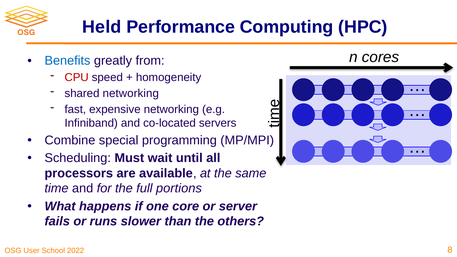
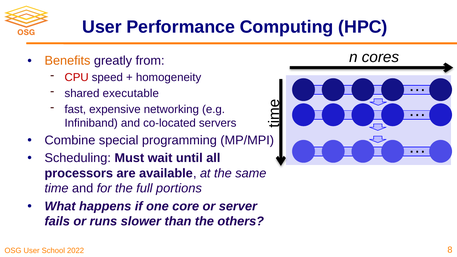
Held: Held -> User (102, 27)
Benefits colour: blue -> orange (67, 61)
shared networking: networking -> executable (131, 93)
